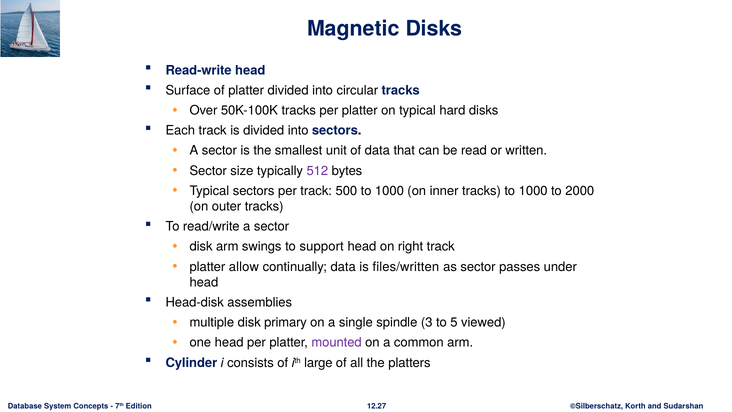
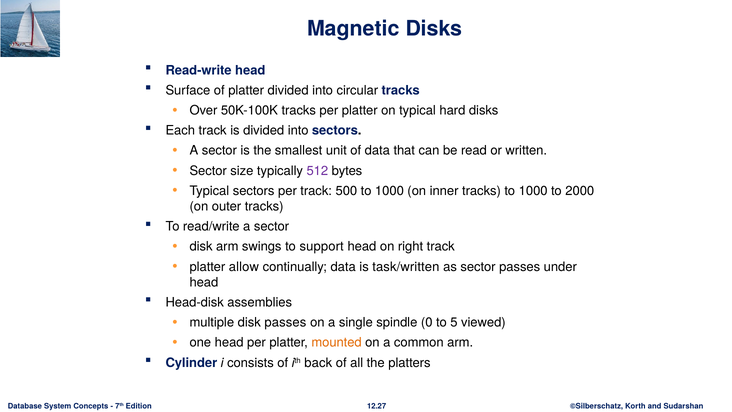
files/written: files/written -> task/written (406, 267)
disk primary: primary -> passes (285, 322)
3: 3 -> 0 (427, 322)
mounted colour: purple -> orange (337, 342)
large: large -> back (318, 363)
